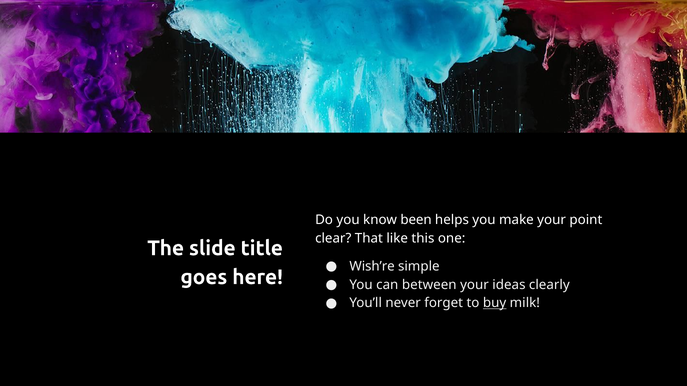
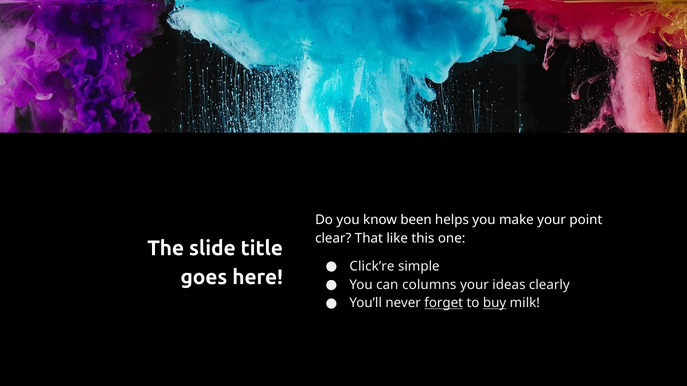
Wish’re: Wish’re -> Click’re (372, 267)
between: between -> columns (429, 285)
forget underline: none -> present (444, 303)
